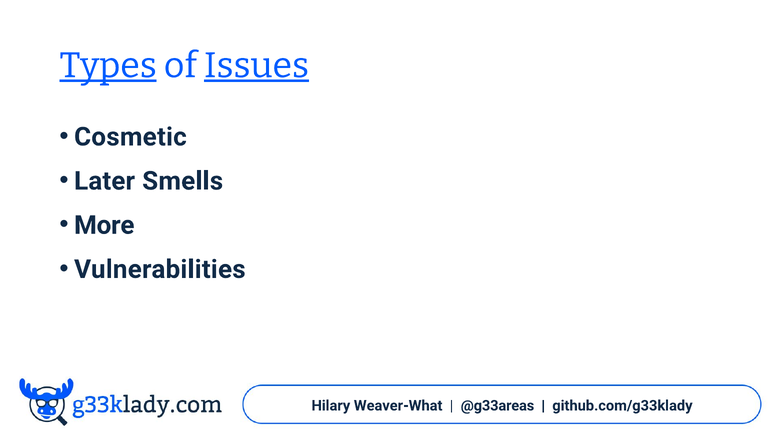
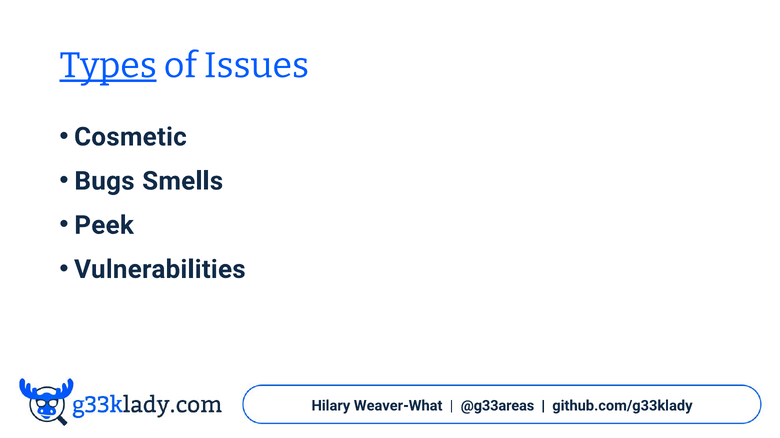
Issues underline: present -> none (257, 66)
Later: Later -> Bugs (105, 181)
More: More -> Peek (104, 226)
